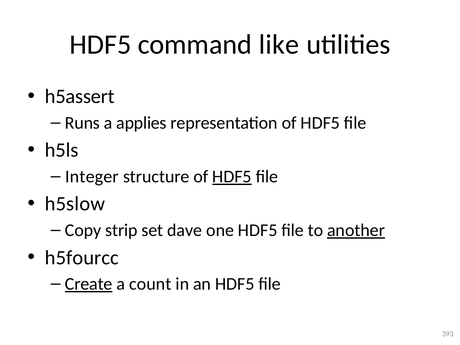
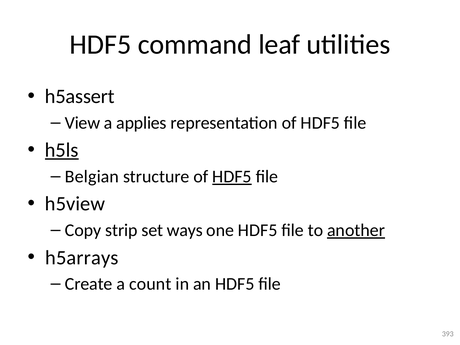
like: like -> leaf (279, 45)
Runs: Runs -> View (82, 123)
h5ls underline: none -> present (62, 150)
Integer: Integer -> Belgian (92, 177)
h5slow: h5slow -> h5view (75, 204)
dave: dave -> ways (185, 230)
h5fourcc: h5fourcc -> h5arrays (82, 258)
Create underline: present -> none (89, 284)
